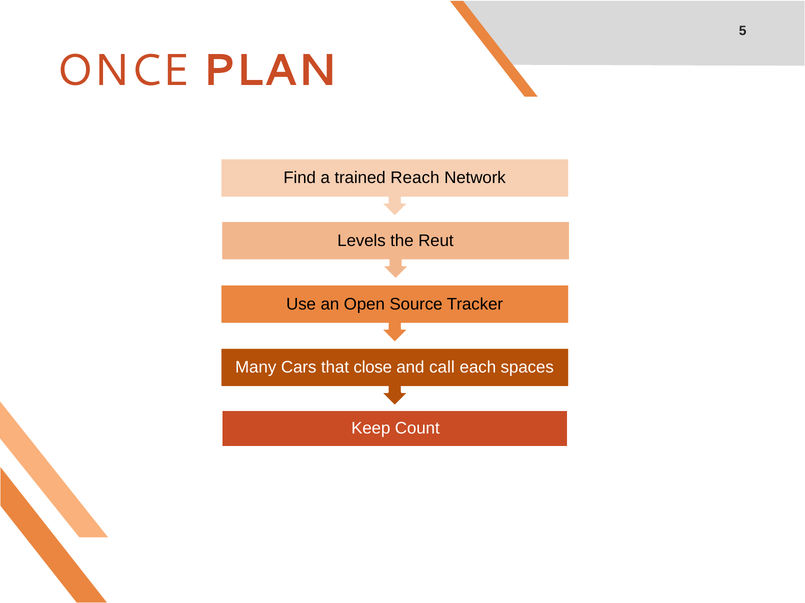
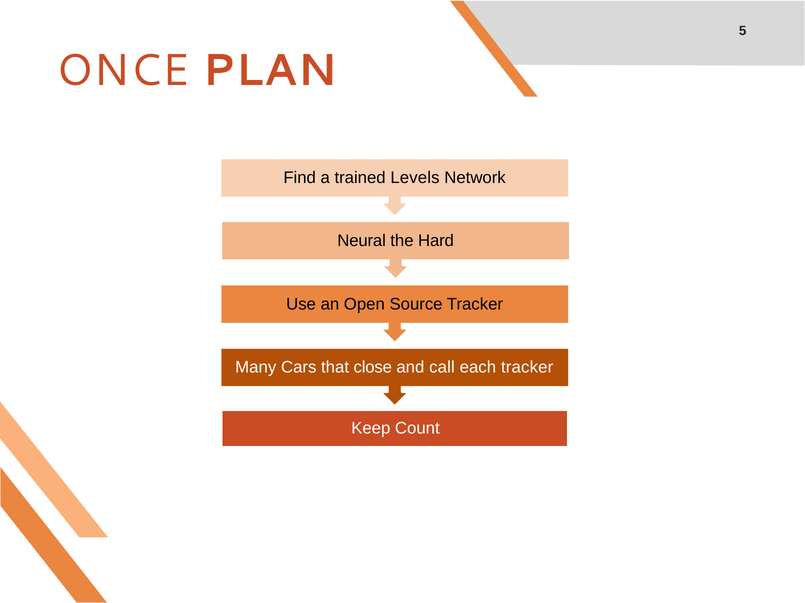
Reach: Reach -> Levels (415, 178)
Levels: Levels -> Neural (362, 241)
Reut: Reut -> Hard (436, 241)
each spaces: spaces -> tracker (527, 368)
